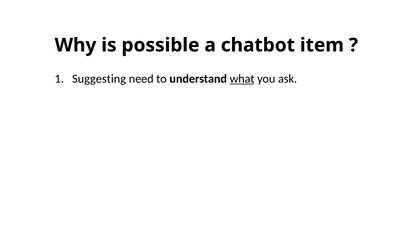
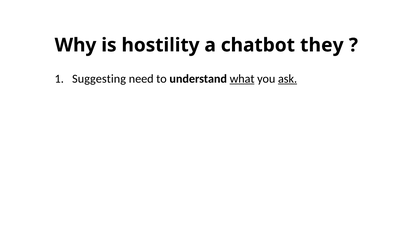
possible: possible -> hostility (161, 45)
item: item -> they (322, 45)
ask underline: none -> present (288, 79)
